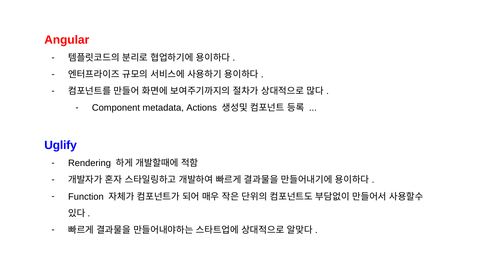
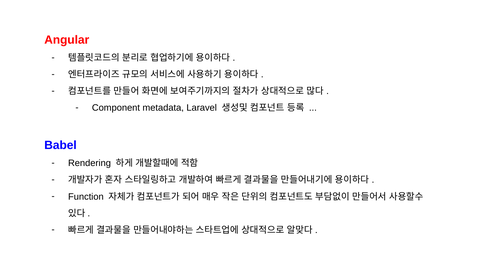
Actions: Actions -> Laravel (202, 108)
Uglify: Uglify -> Babel (60, 145)
